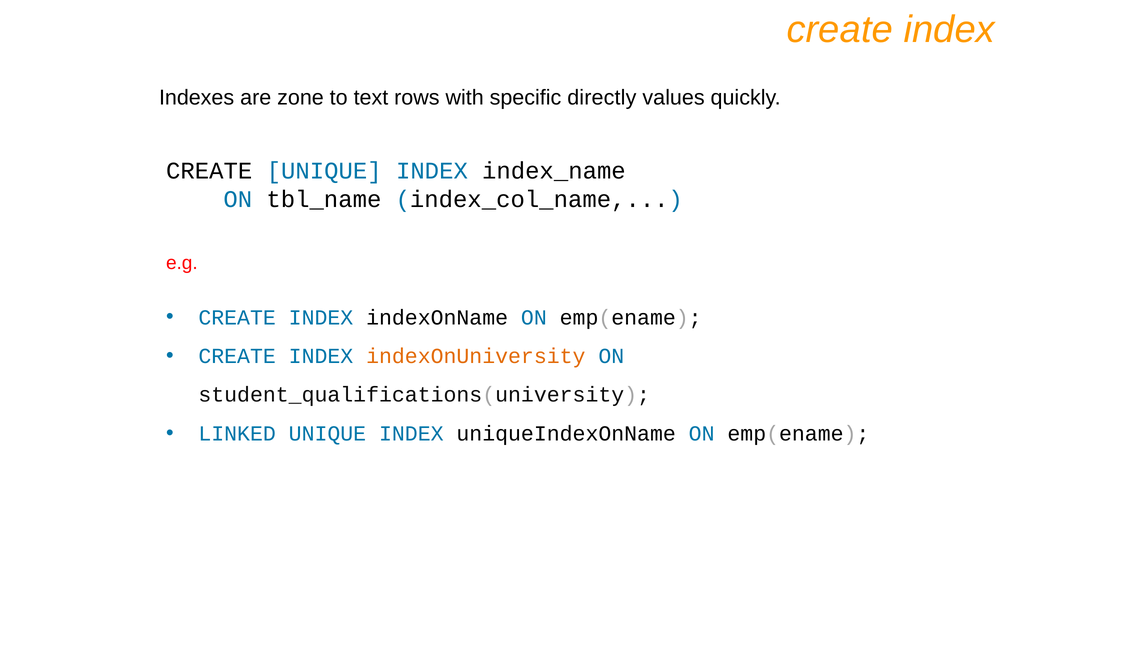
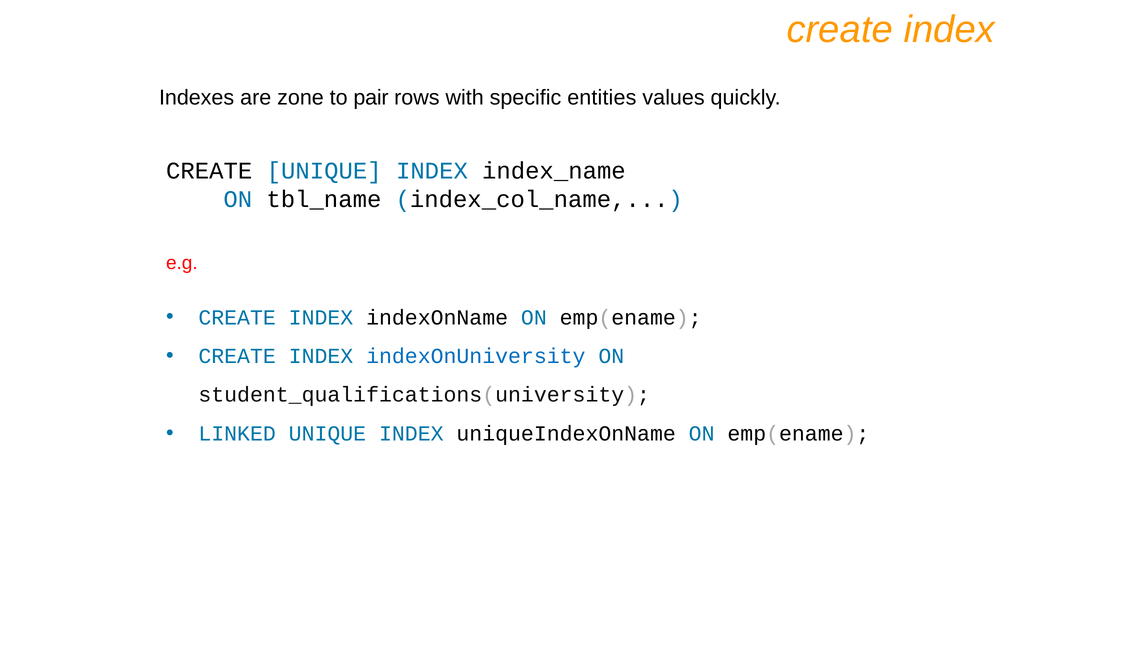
text: text -> pair (371, 97)
directly: directly -> entities (602, 97)
indexOnUniversity colour: orange -> blue (476, 356)
